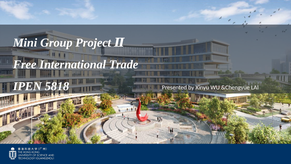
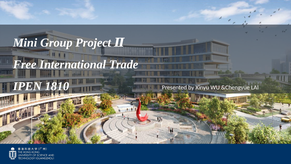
5818: 5818 -> 1810 (57, 86)
